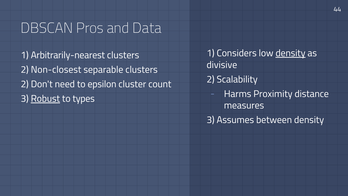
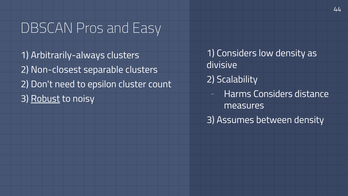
Data: Data -> Easy (147, 28)
density underline: present -> none (290, 53)
Arbitrarily-nearest: Arbitrarily-nearest -> Arbitrarily-always (68, 55)
Harms Proximity: Proximity -> Considers (273, 94)
types: types -> noisy (84, 99)
